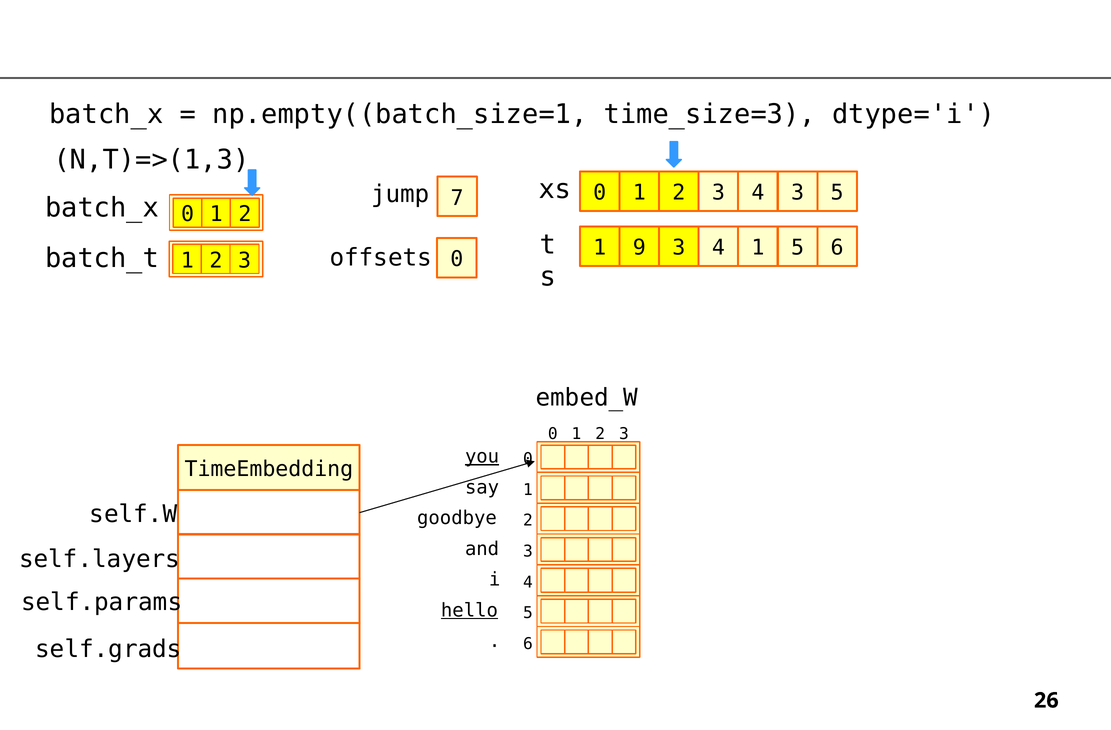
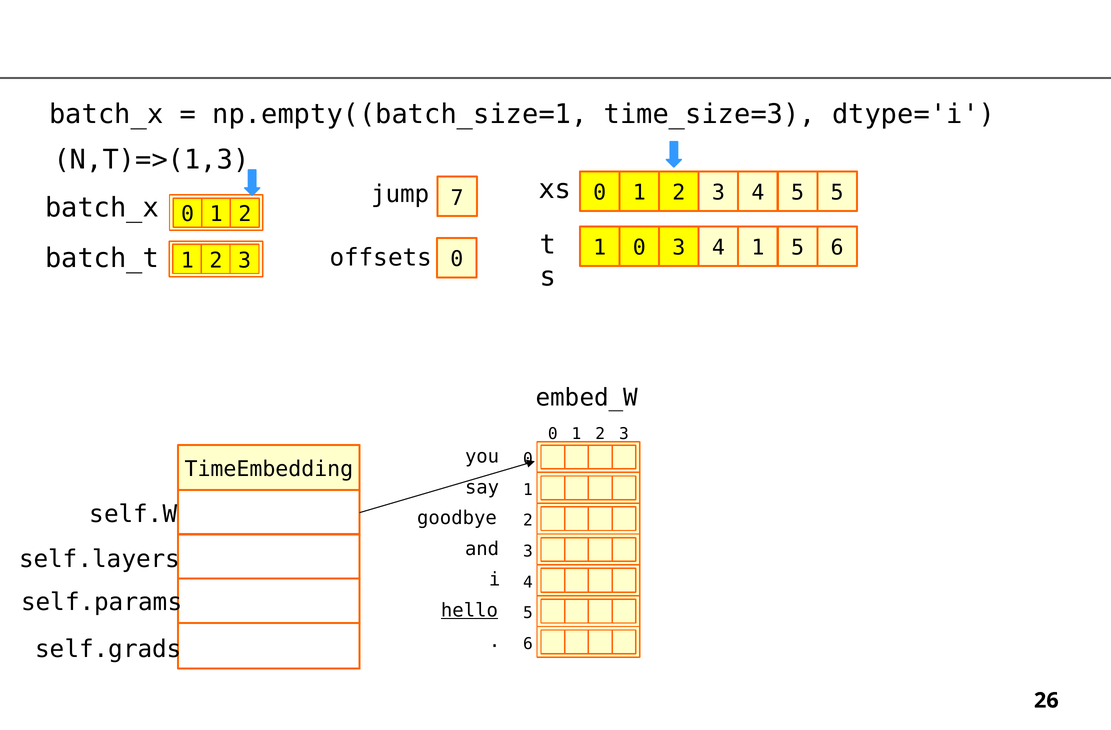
3: 3 -> 5 (798, 193)
1 9: 9 -> 0 (639, 248)
you underline: present -> none (482, 456)
